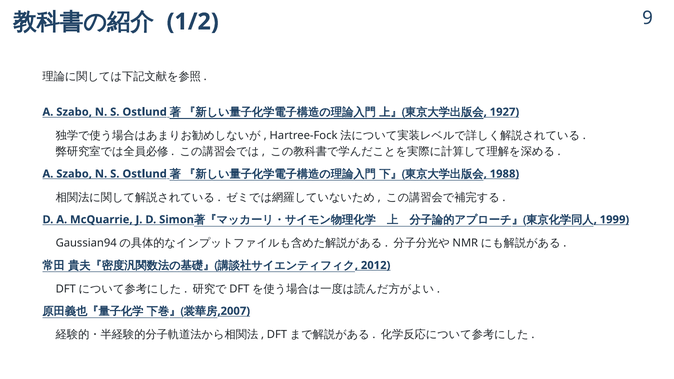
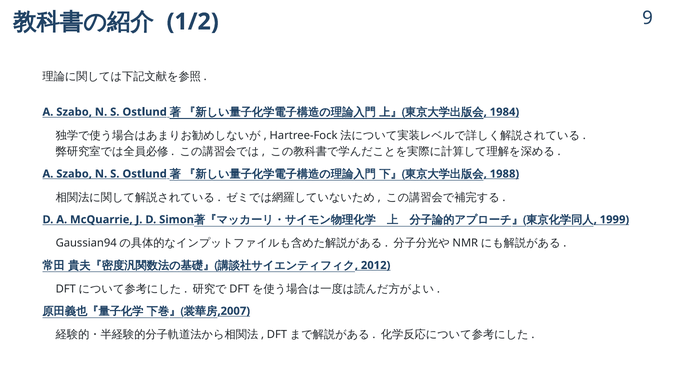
1927: 1927 -> 1984 (504, 112)
